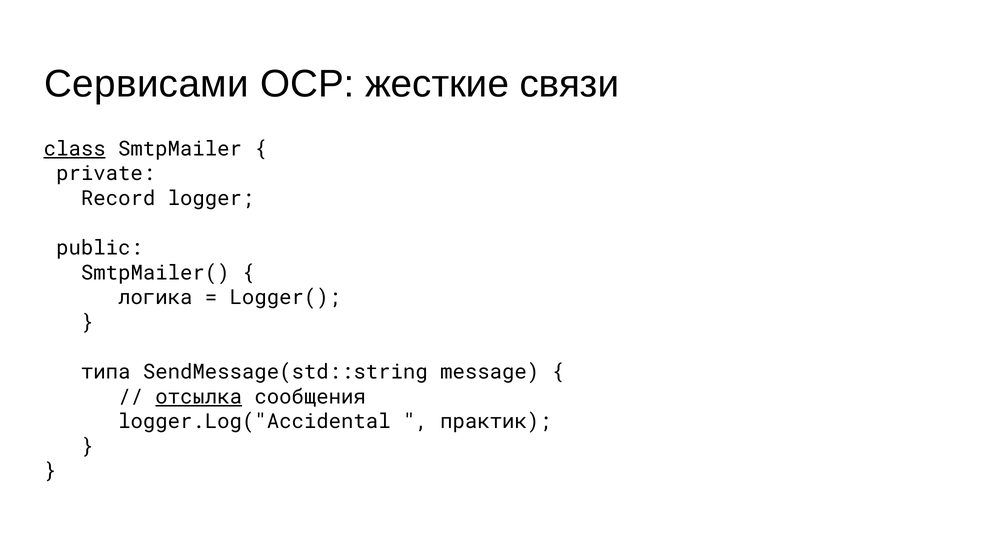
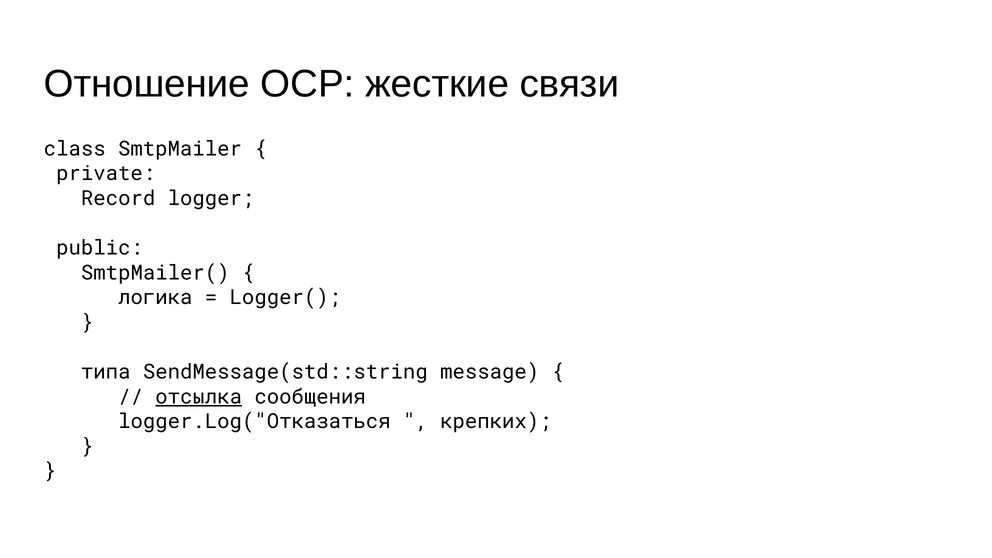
Сервисами: Сервисами -> Отношение (147, 84)
class underline: present -> none (75, 149)
logger.Log("Accidental: logger.Log("Accidental -> logger.Log("Отказаться (254, 422)
практик: практик -> крепких (496, 422)
